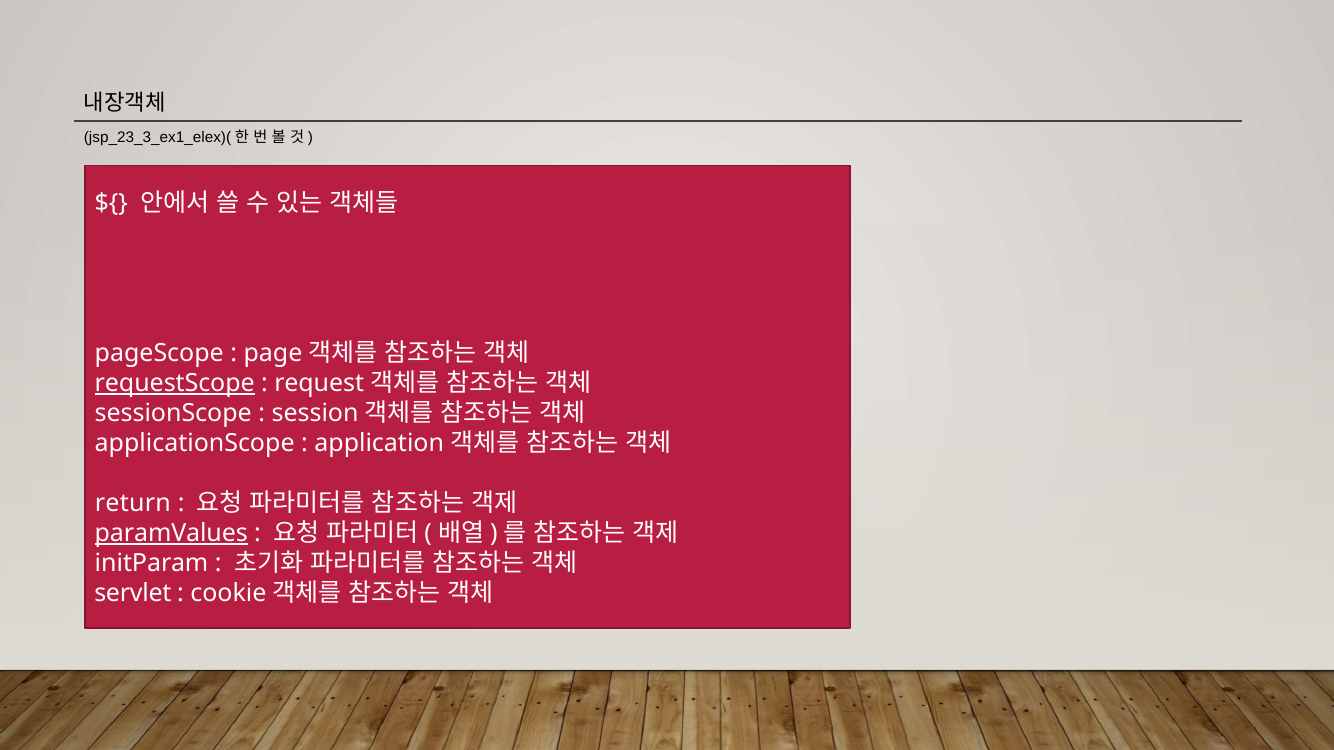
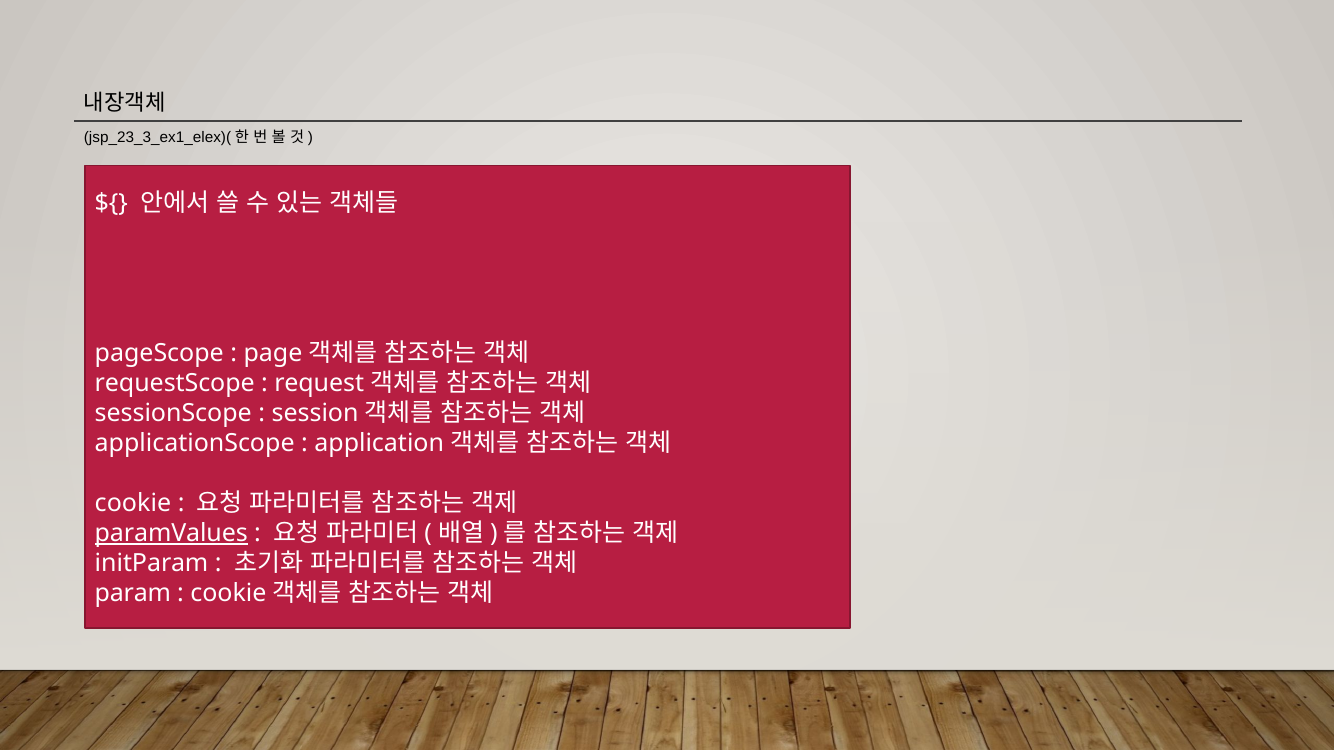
requestScope underline: present -> none (175, 384)
return: return -> cookie (133, 504)
servlet: servlet -> param (133, 594)
